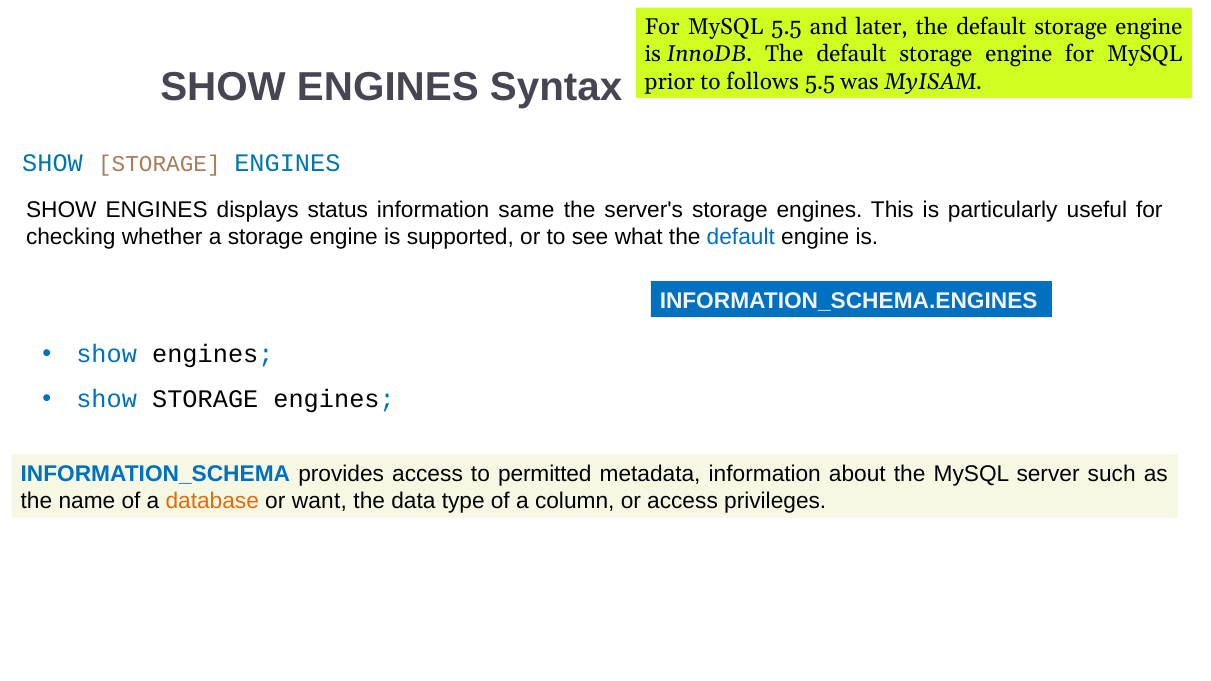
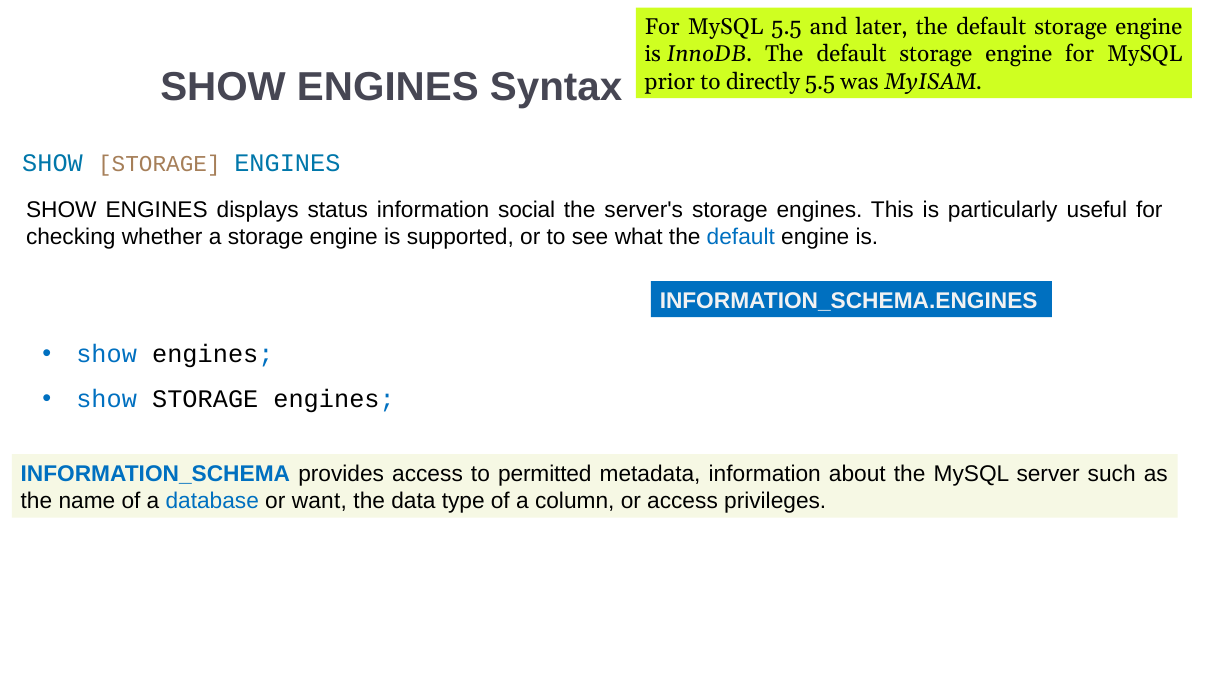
follows: follows -> directly (763, 82)
same: same -> social (527, 210)
database colour: orange -> blue (212, 501)
